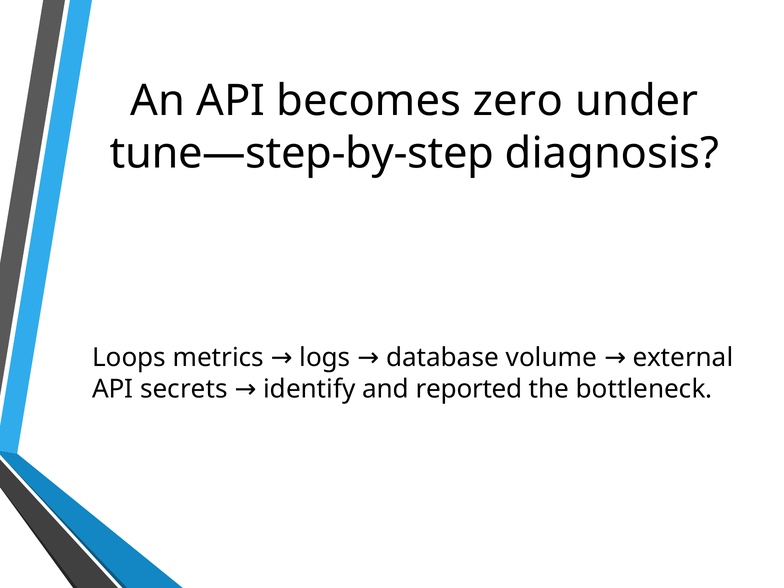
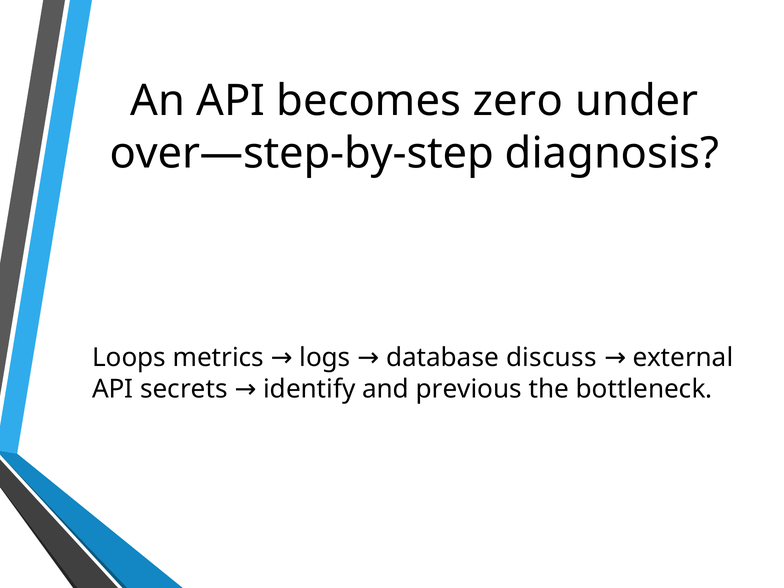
tune—step-by-step: tune—step-by-step -> over—step-by-step (302, 153)
volume: volume -> discuss (551, 358)
reported: reported -> previous (469, 389)
